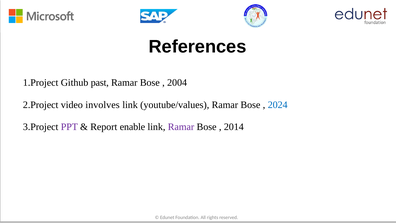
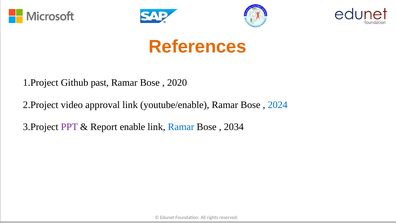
References colour: black -> orange (197, 47)
2004: 2004 -> 2020 (177, 83)
involves: involves -> approval (103, 105)
youtube/values: youtube/values -> youtube/enable (175, 105)
Ramar colour: purple -> blue (181, 127)
2014: 2014 -> 2034 (234, 127)
